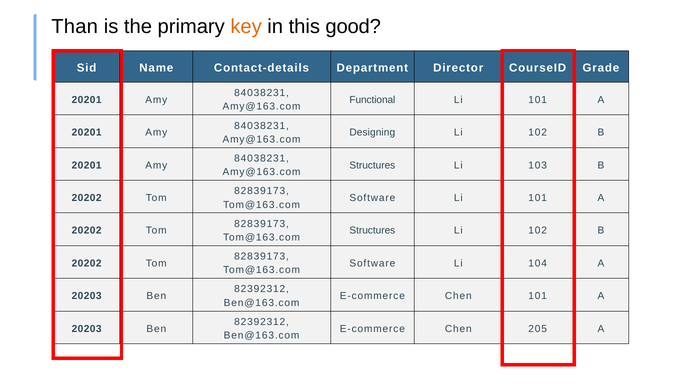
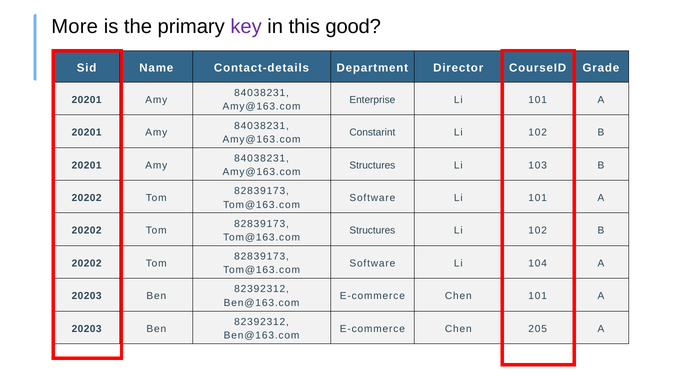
Than: Than -> More (75, 27)
key colour: orange -> purple (246, 27)
Functional: Functional -> Enterprise (372, 100)
Designing: Designing -> Constarint (372, 132)
